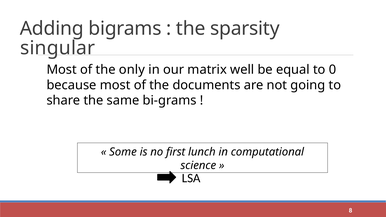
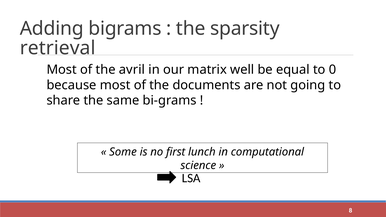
singular: singular -> retrieval (58, 48)
only: only -> avril (132, 70)
